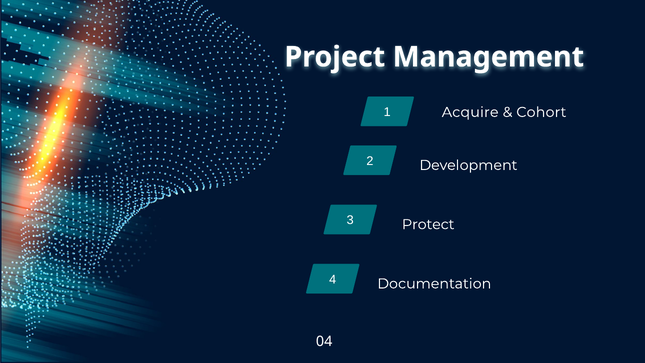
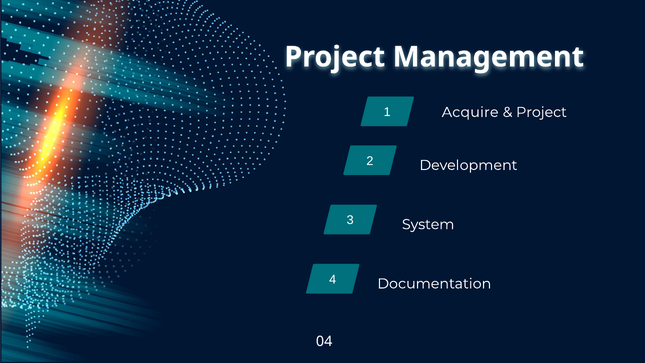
Cohort: Cohort -> Project (541, 112)
Protect: Protect -> System (428, 224)
